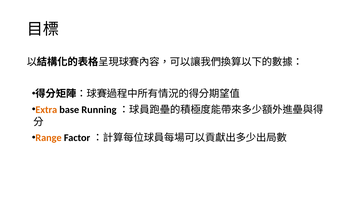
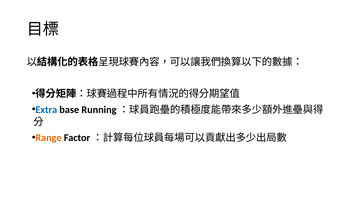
Extra colour: orange -> blue (46, 110)
